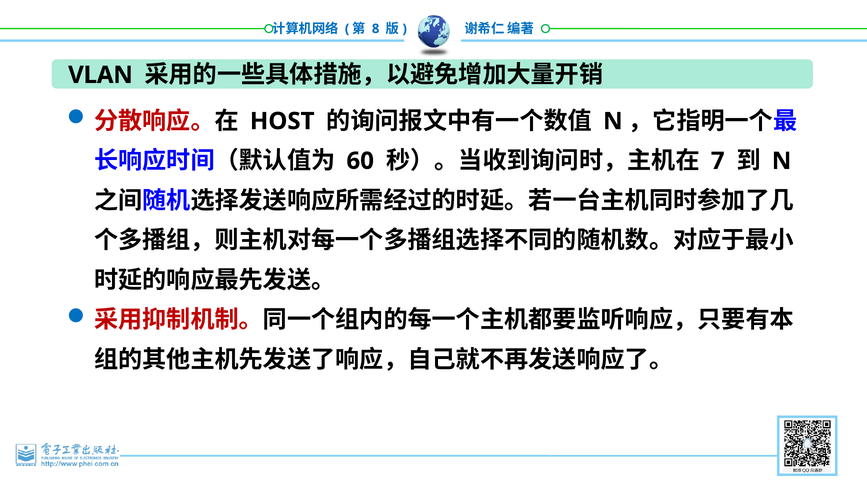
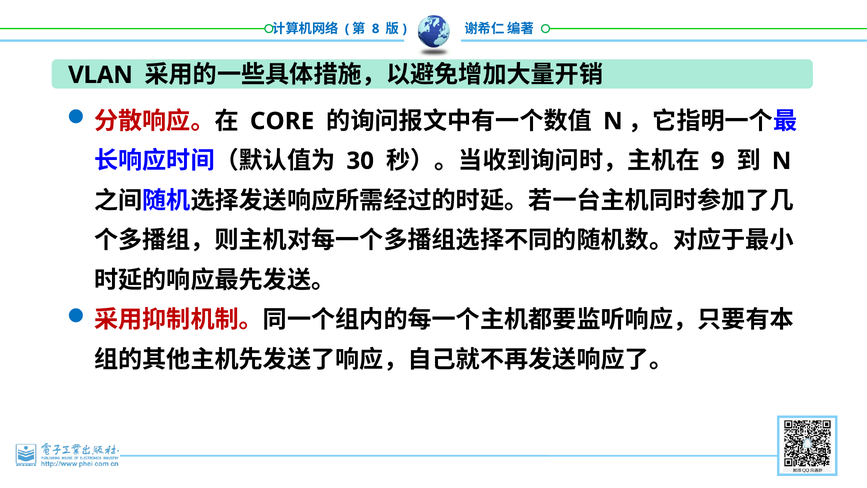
HOST: HOST -> CORE (282, 121)
60: 60 -> 30 (360, 161)
7: 7 -> 9 (718, 161)
